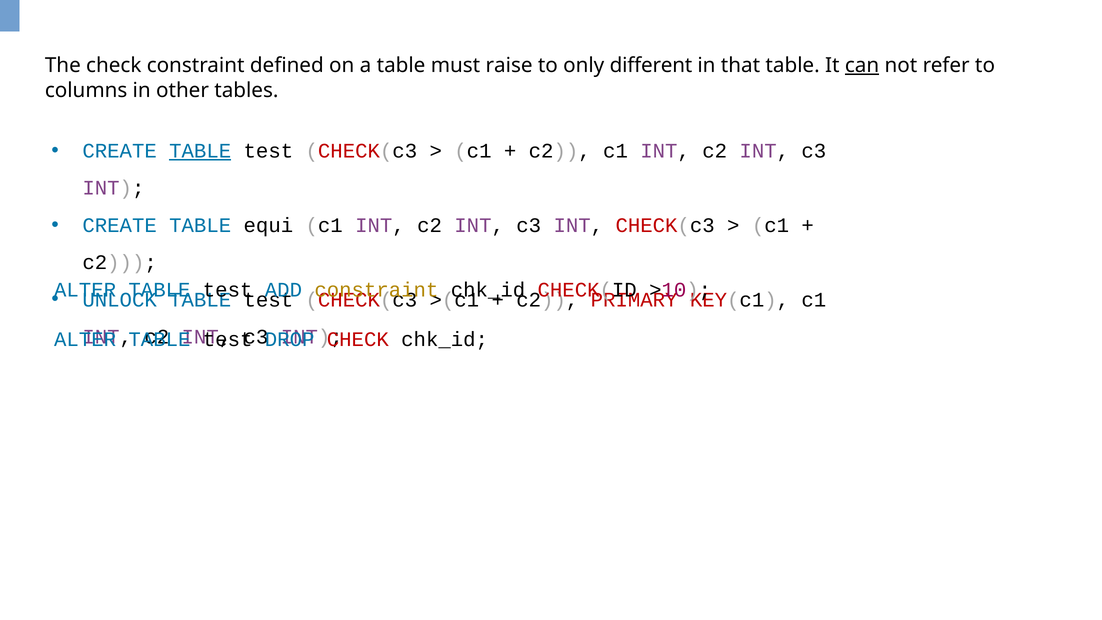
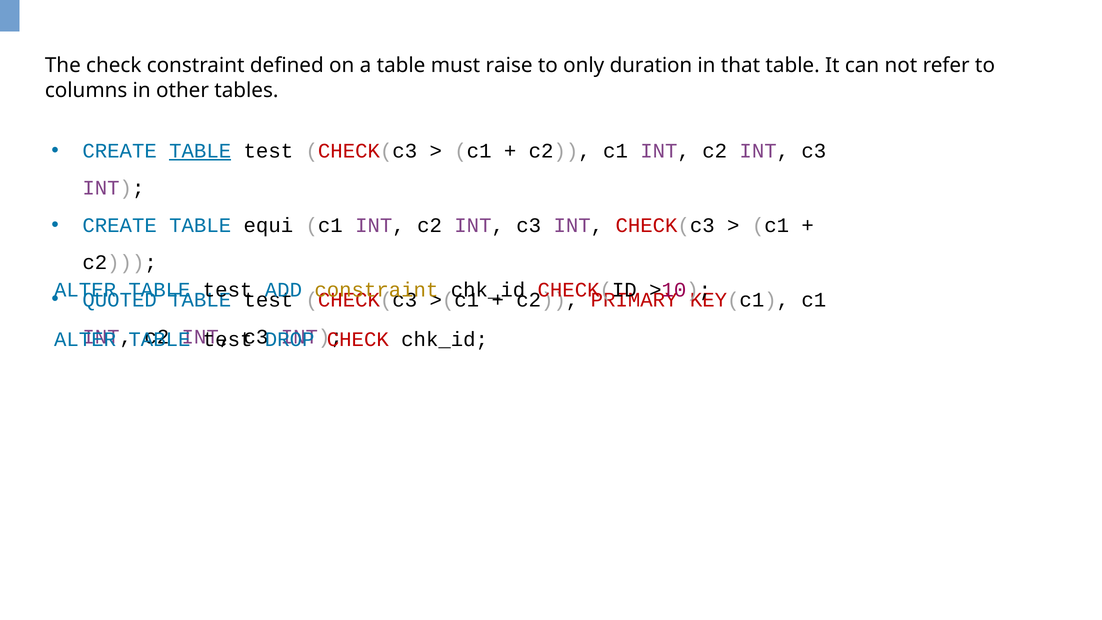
different: different -> duration (651, 65)
can underline: present -> none (862, 65)
UNLOCK: UNLOCK -> QUOTED (120, 300)
